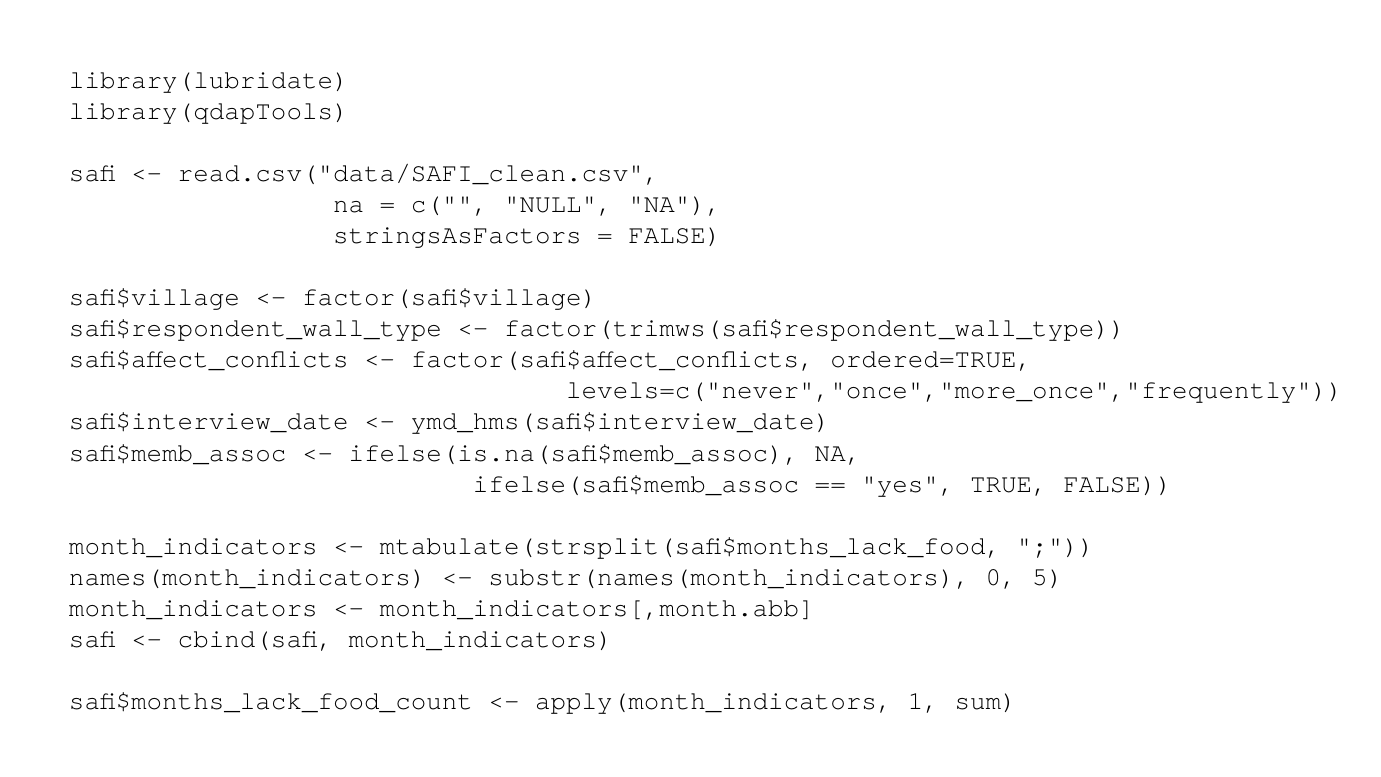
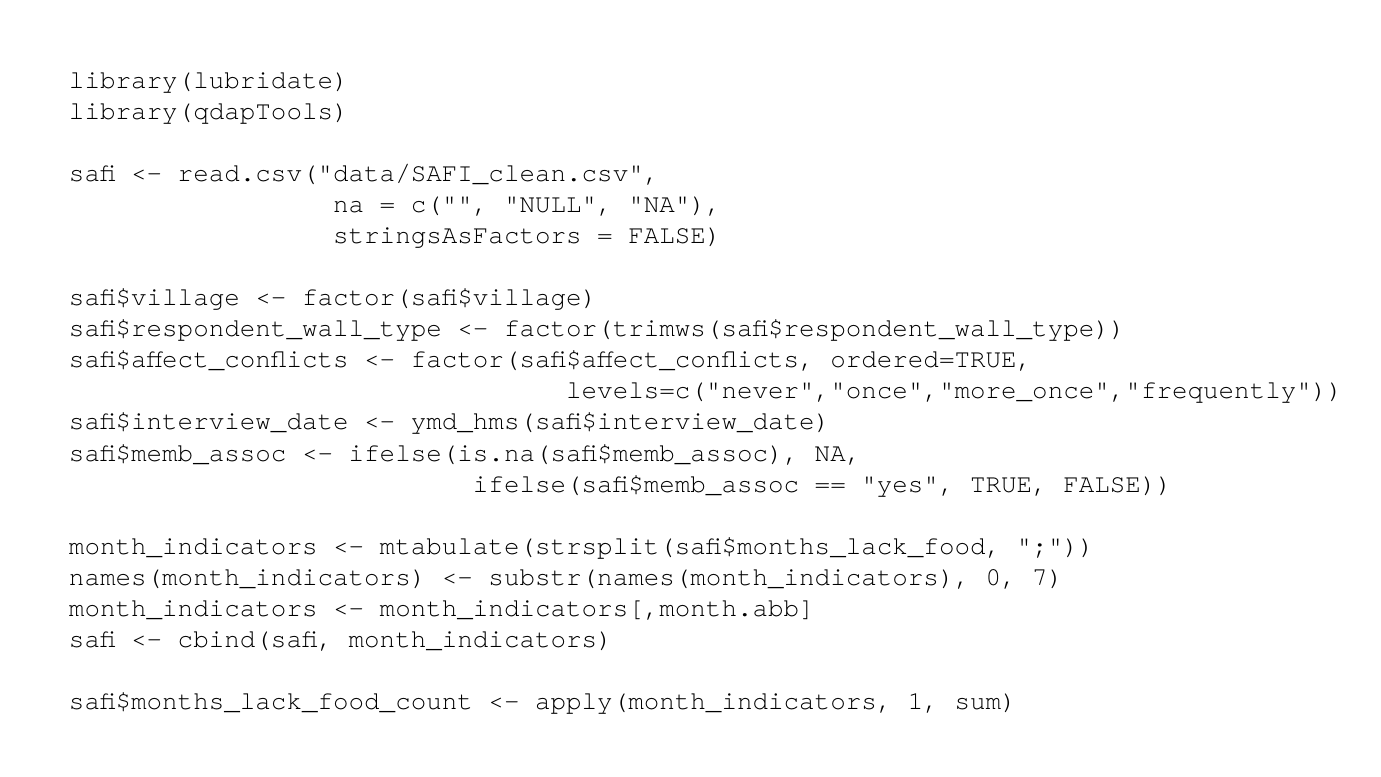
5: 5 -> 7 (1048, 577)
